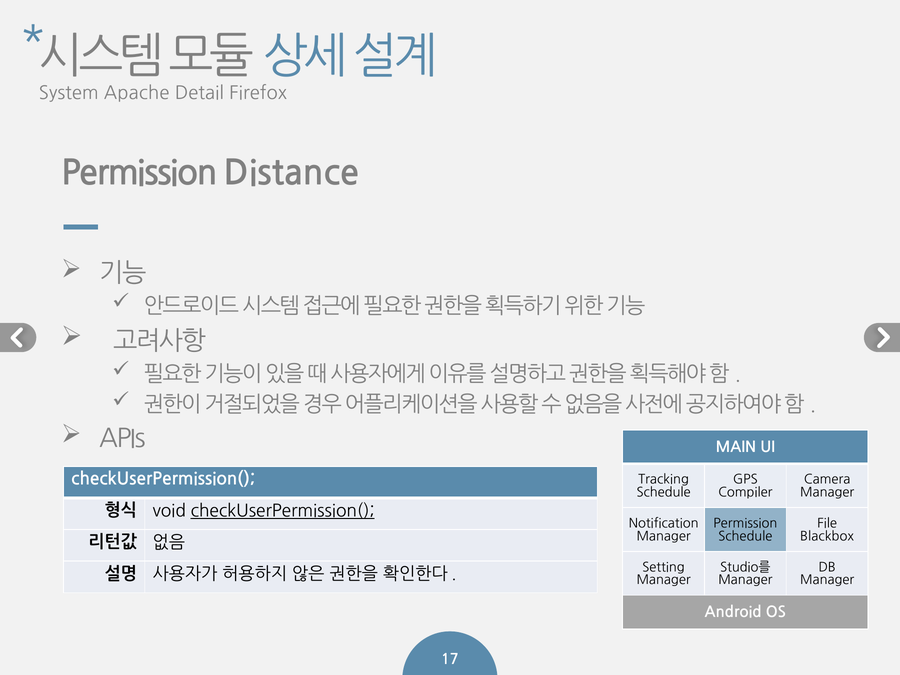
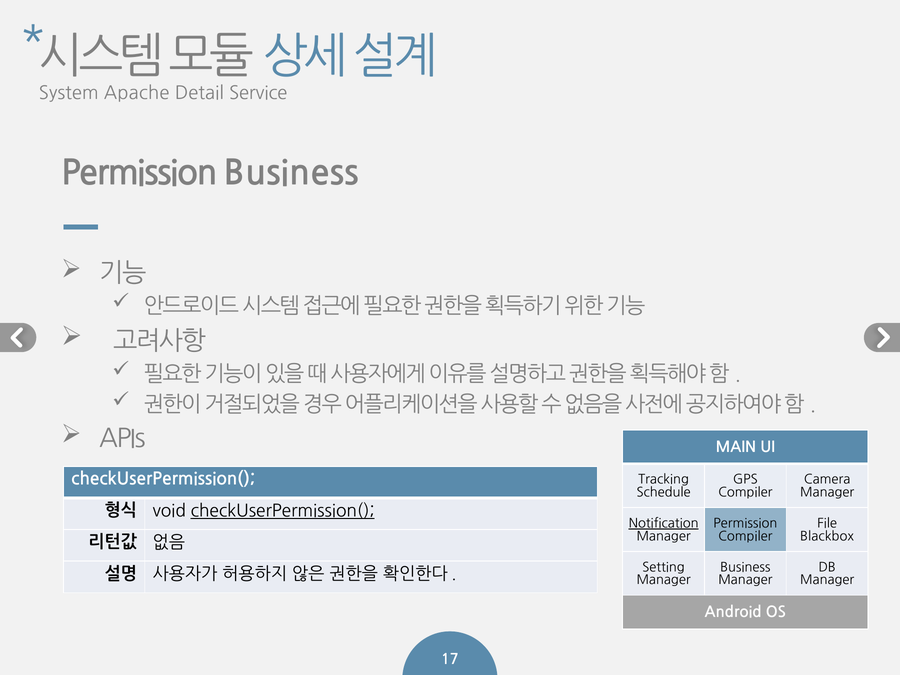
Firefox: Firefox -> Service (258, 93)
Permission Distance: Distance -> Business (292, 173)
Notification underline: none -> present (664, 523)
Schedule: Schedule -> Compiler (745, 536)
Studio를: Studio를 -> Business (745, 567)
